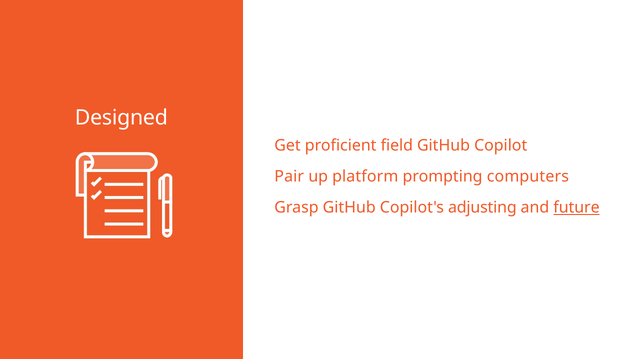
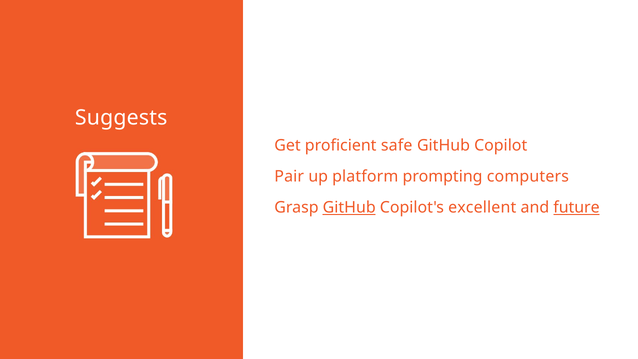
Designed: Designed -> Suggests (121, 118)
field: field -> safe (397, 145)
GitHub underline: none -> present (349, 207)
adjusting: adjusting -> excellent (482, 207)
